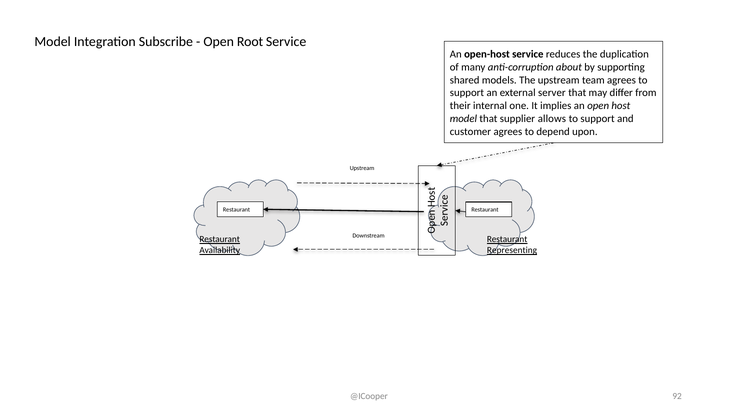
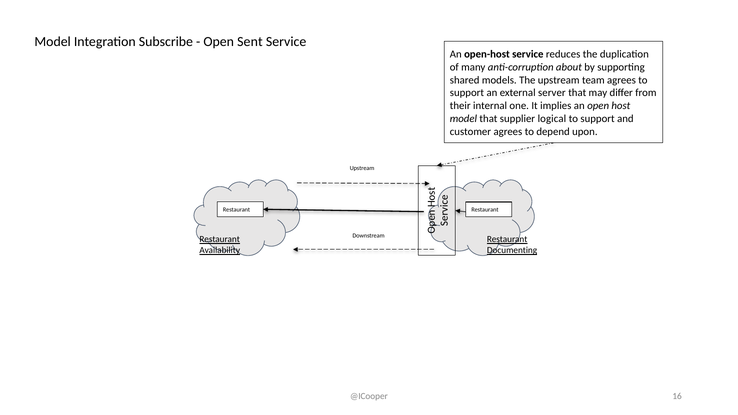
Root: Root -> Sent (250, 42)
allows: allows -> logical (552, 119)
Representing: Representing -> Documenting (512, 251)
92: 92 -> 16 (677, 396)
